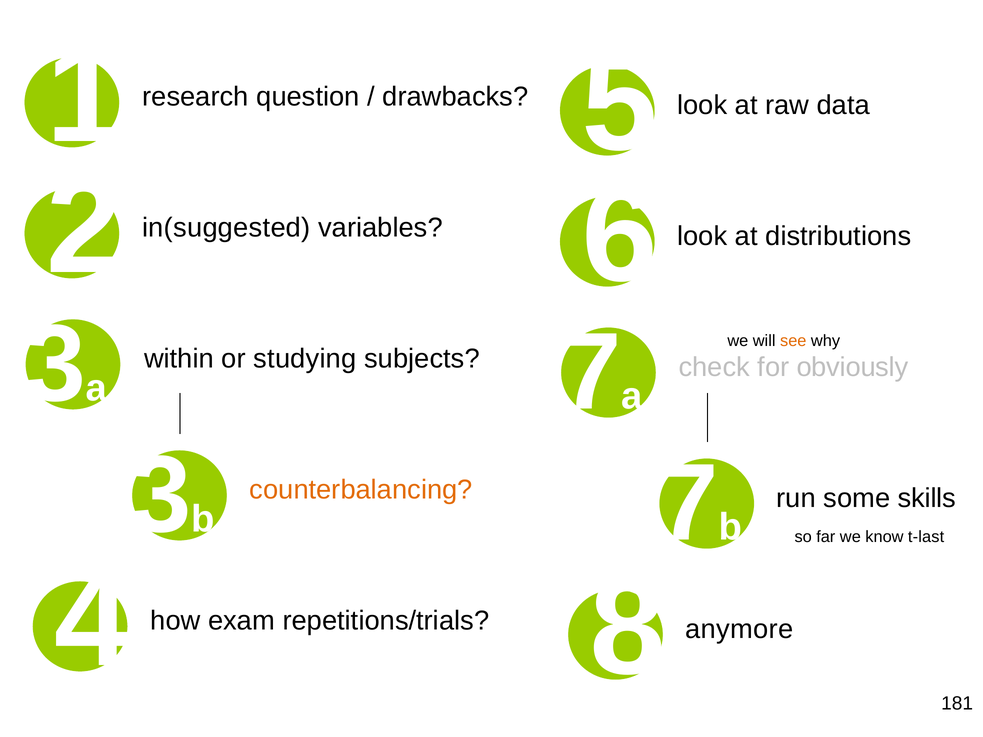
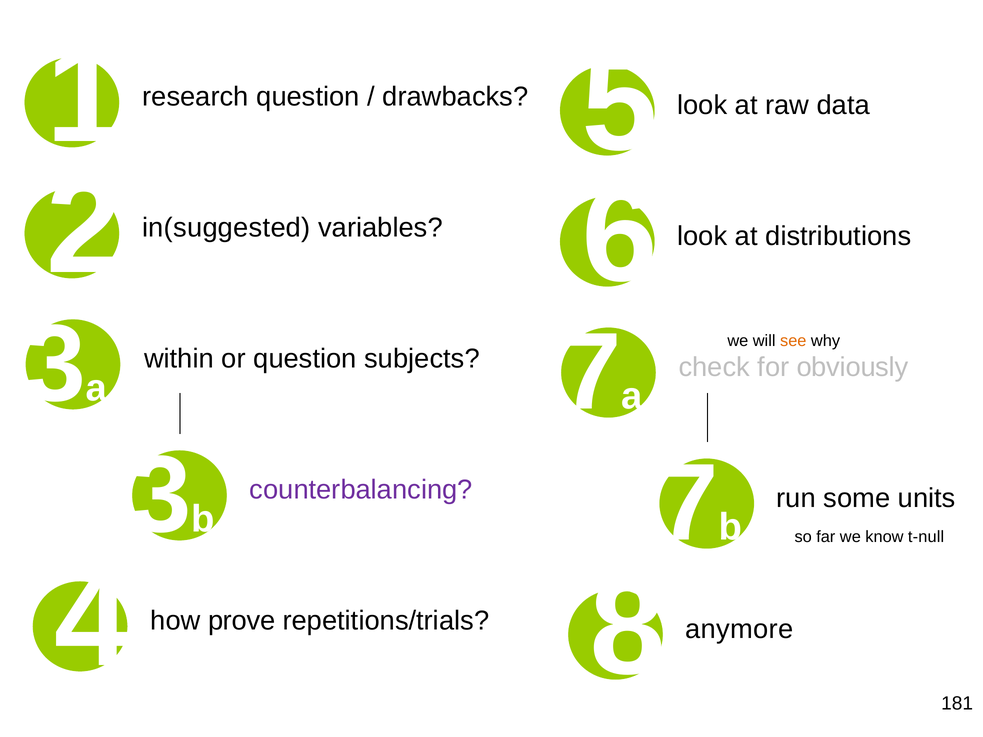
or studying: studying -> question (305, 359)
counterbalancing colour: orange -> purple (361, 490)
skills: skills -> units (927, 498)
t-last: t-last -> t-null (926, 537)
exam: exam -> prove (242, 621)
